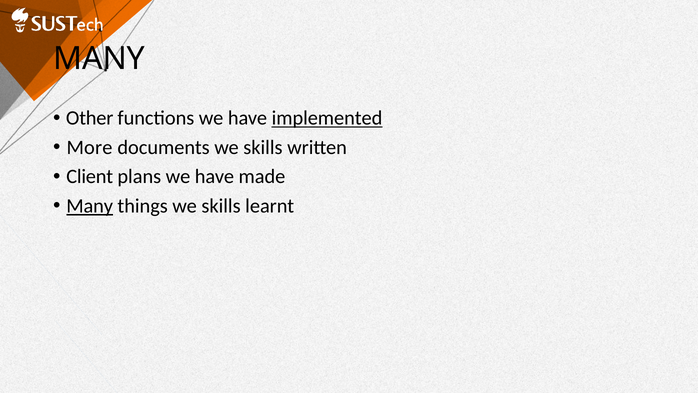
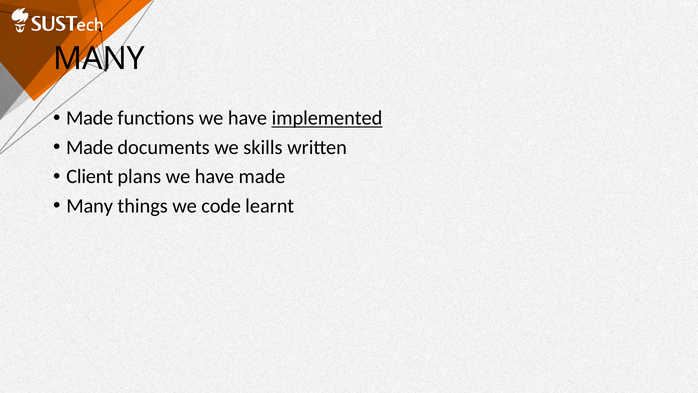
Other: Other -> Made (90, 118)
More: More -> Made (90, 147)
Many underline: present -> none (90, 206)
things we skills: skills -> code (221, 206)
